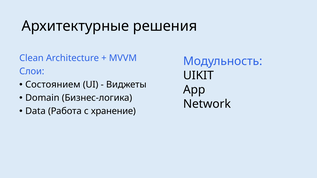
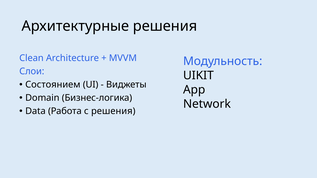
с хранение: хранение -> решения (113, 111)
